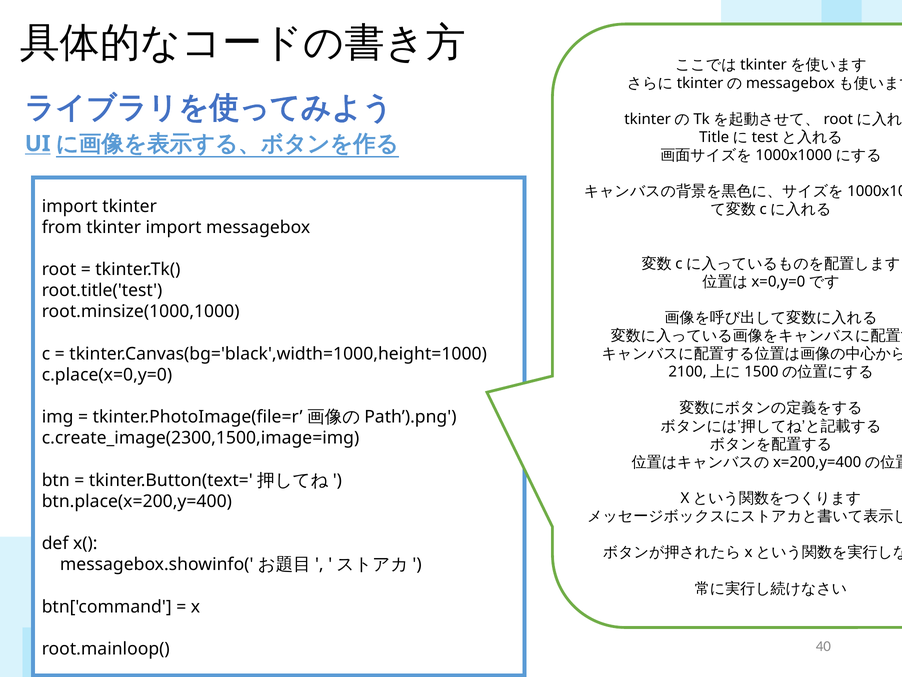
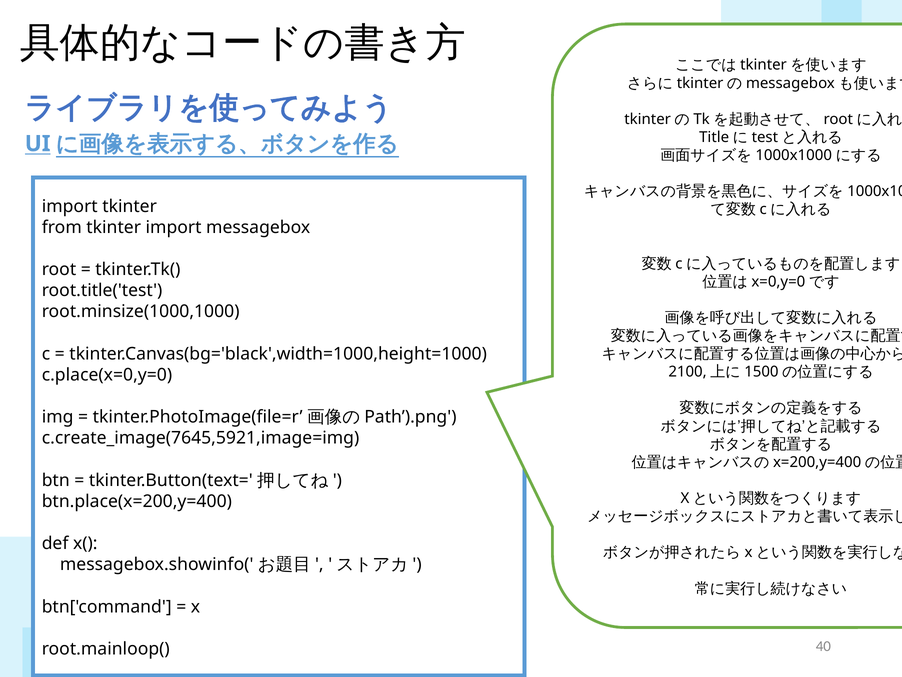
c.create_image(2300,1500,image=img: c.create_image(2300,1500,image=img -> c.create_image(7645,5921,image=img (201, 438)
